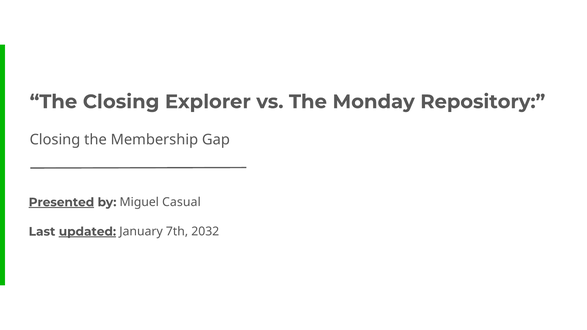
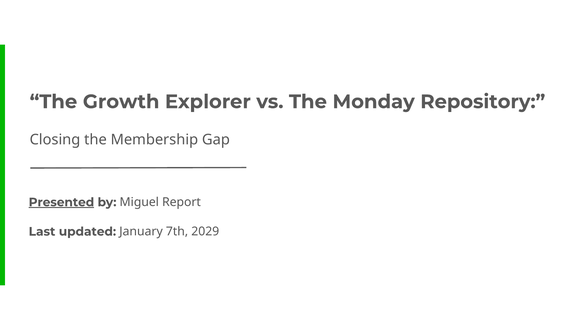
The Closing: Closing -> Growth (121, 102)
Casual: Casual -> Report (181, 202)
updated underline: present -> none (87, 232)
2032: 2032 -> 2029 (205, 232)
